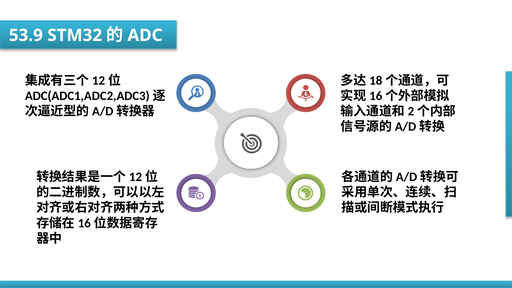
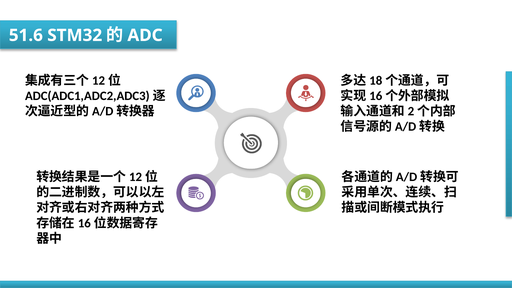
53.9: 53.9 -> 51.6 (26, 35)
